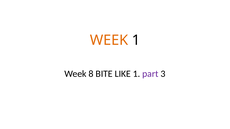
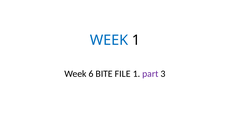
WEEK colour: orange -> blue (109, 40)
8: 8 -> 6 (91, 74)
LIKE: LIKE -> FILE (123, 74)
